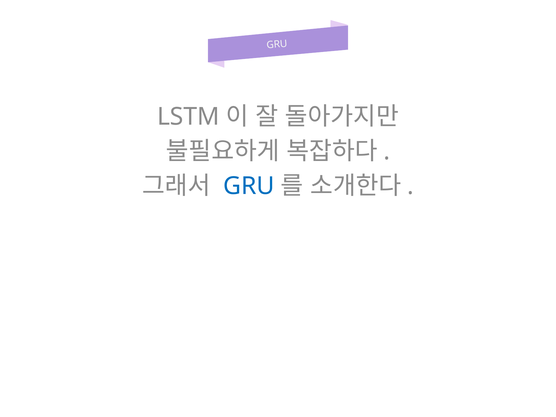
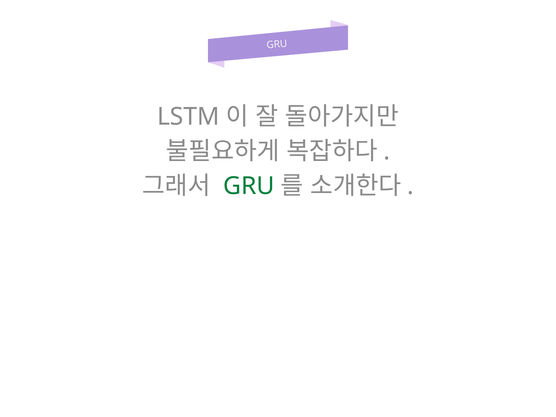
GRU colour: blue -> green (249, 186)
